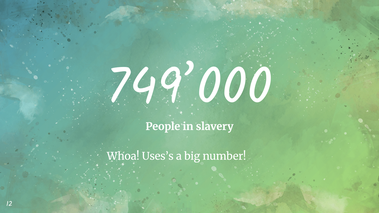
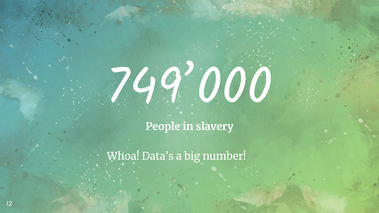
Uses’s: Uses’s -> Data’s (158, 156)
